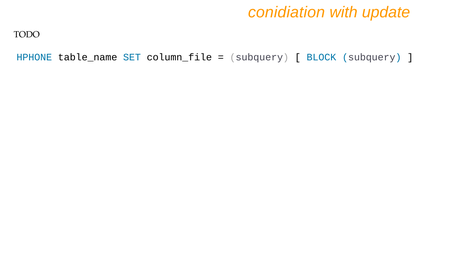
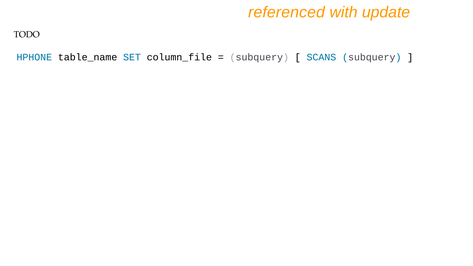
conidiation: conidiation -> referenced (286, 12)
BLOCK: BLOCK -> SCANS (321, 57)
